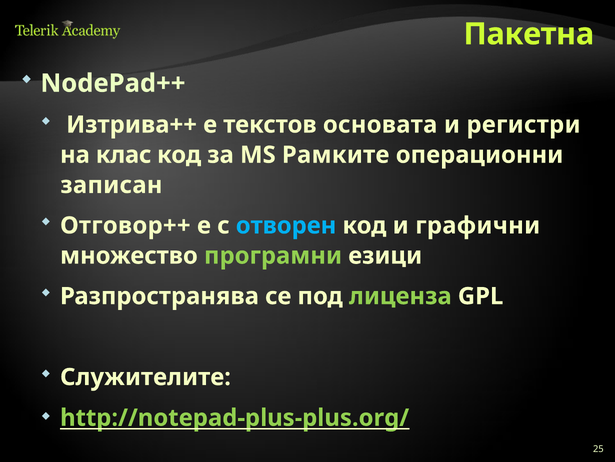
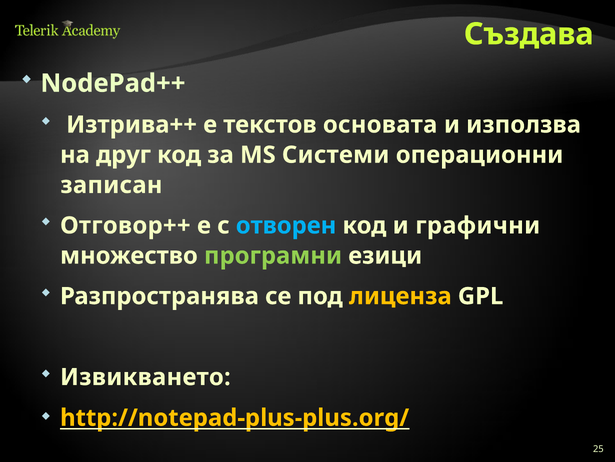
Пакетна: Пакетна -> Създава (529, 34)
регистри: регистри -> използва (524, 125)
клас: клас -> друг (124, 155)
Рамките: Рамките -> Системи (336, 155)
лиценза colour: light green -> yellow (400, 296)
Служителите: Служителите -> Извикването (145, 377)
http://notepad-plus-plus.org/ colour: light green -> yellow (235, 417)
